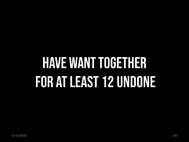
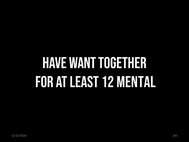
UNDONE: UNDONE -> MENTAL (136, 82)
